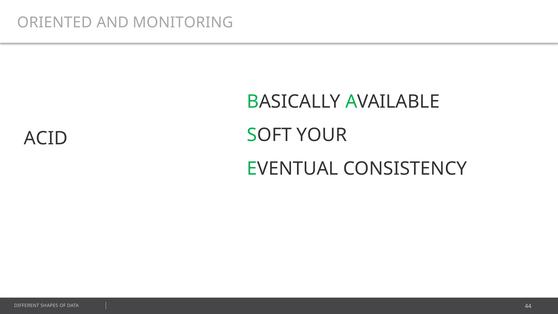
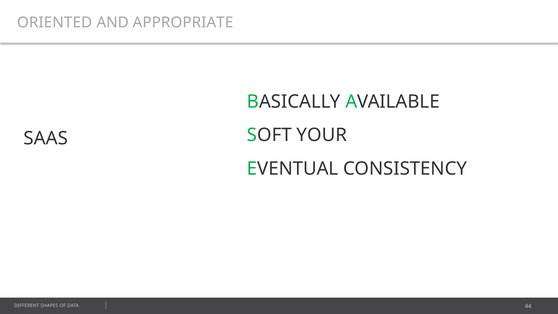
MONITORING: MONITORING -> APPROPRIATE (183, 22)
ACID: ACID -> SAAS (46, 138)
